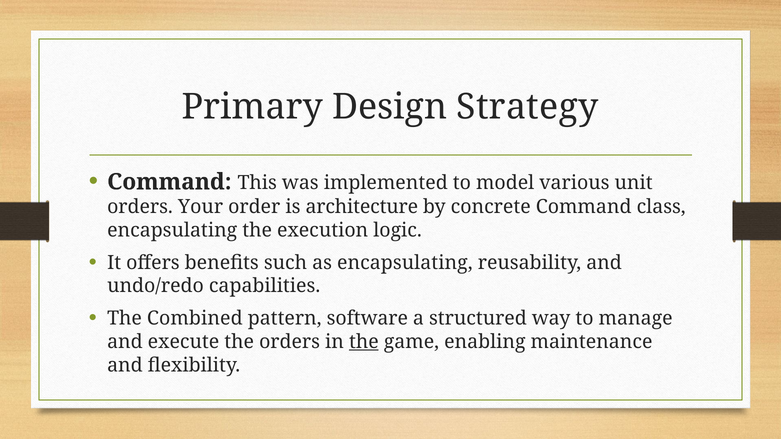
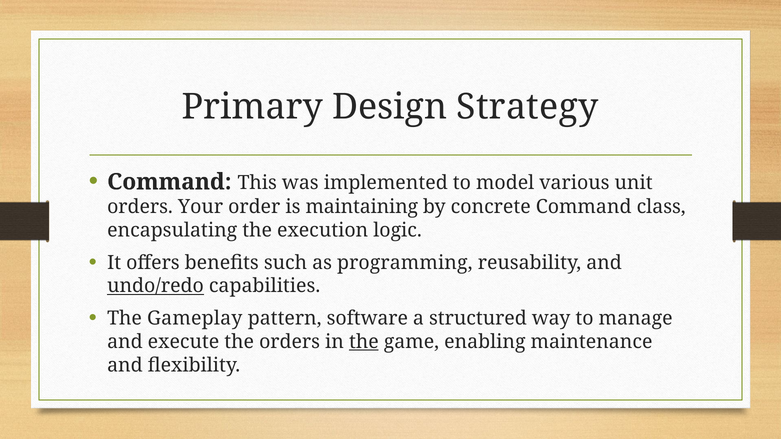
architecture: architecture -> maintaining (362, 207)
as encapsulating: encapsulating -> programming (405, 263)
undo/redo underline: none -> present (155, 286)
Combined: Combined -> Gameplay (195, 318)
